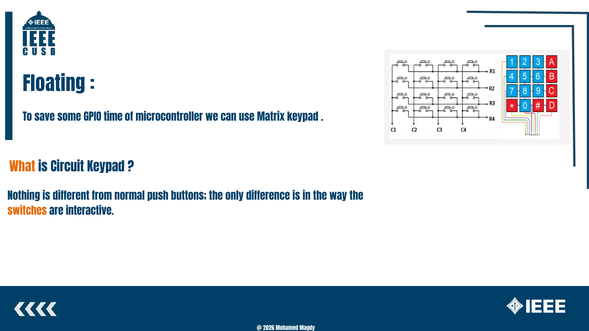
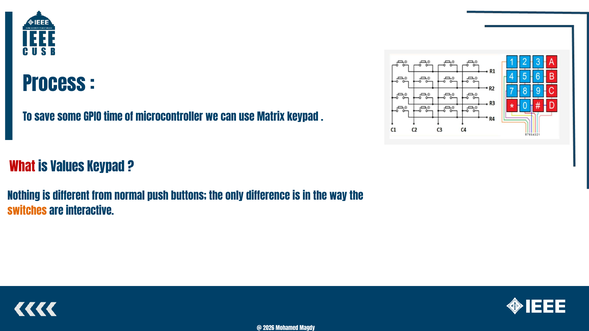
Floating: Floating -> Process (54, 85)
What colour: orange -> red (22, 167)
Circuit: Circuit -> Values (67, 167)
